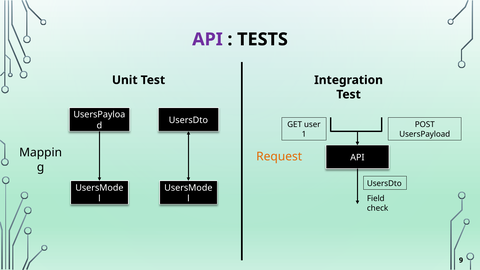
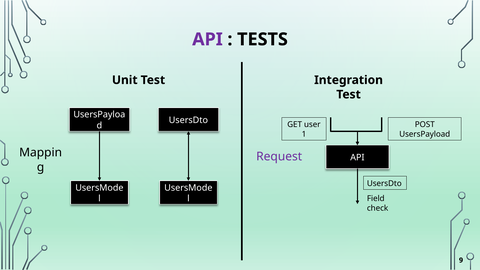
Request colour: orange -> purple (279, 157)
